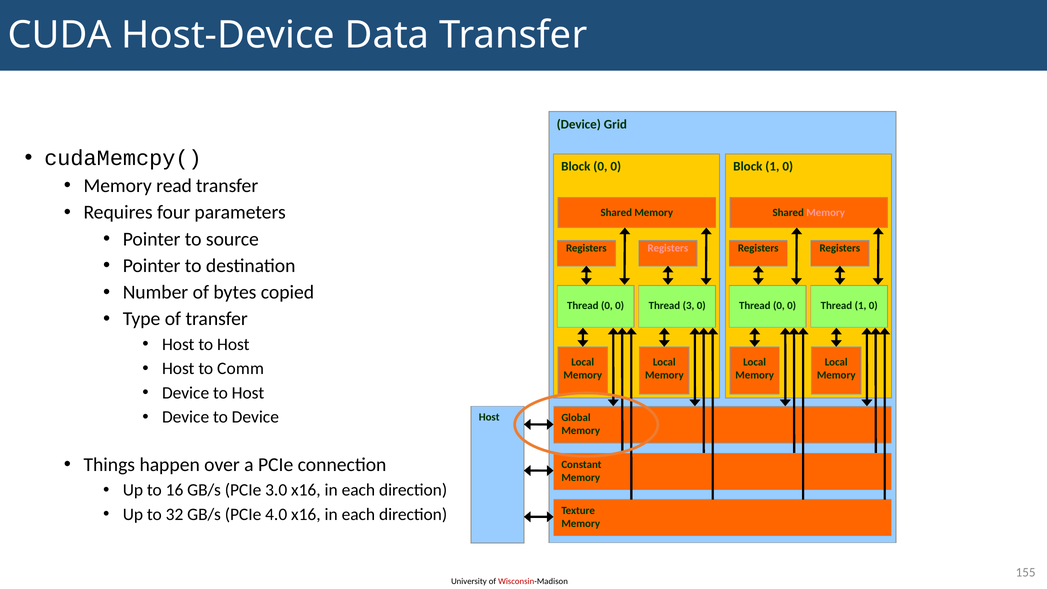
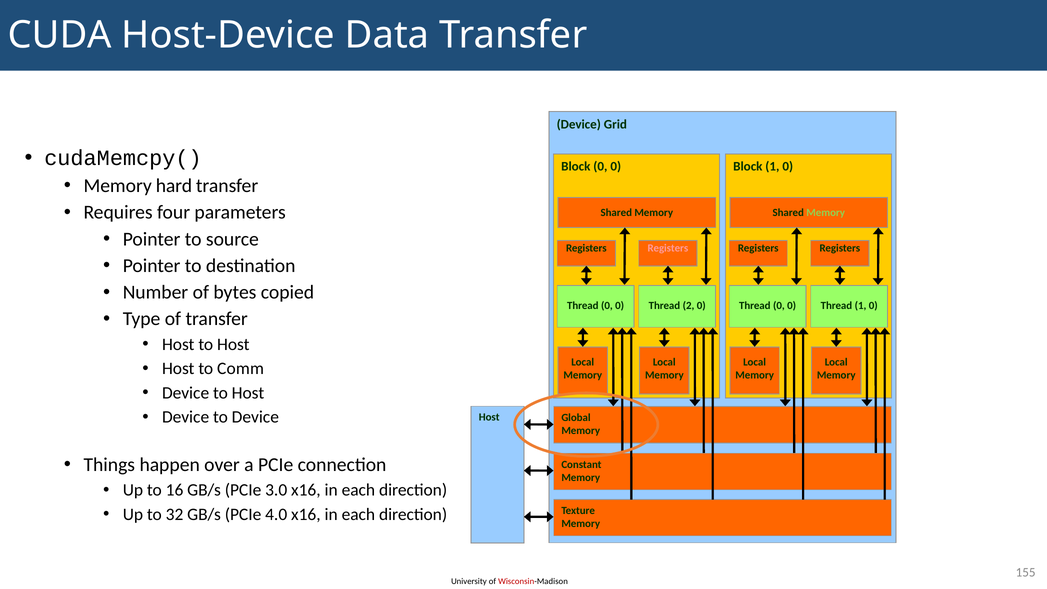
read: read -> hard (174, 186)
Memory colour: pink -> light green (826, 213)
3: 3 -> 2 (689, 305)
